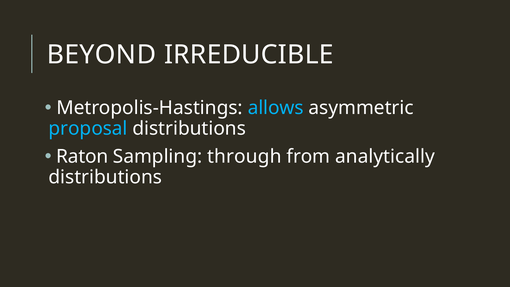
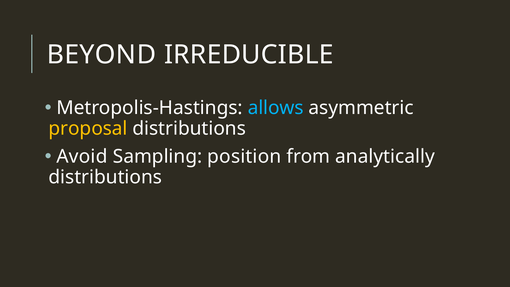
proposal colour: light blue -> yellow (88, 128)
Raton: Raton -> Avoid (82, 157)
through: through -> position (244, 157)
